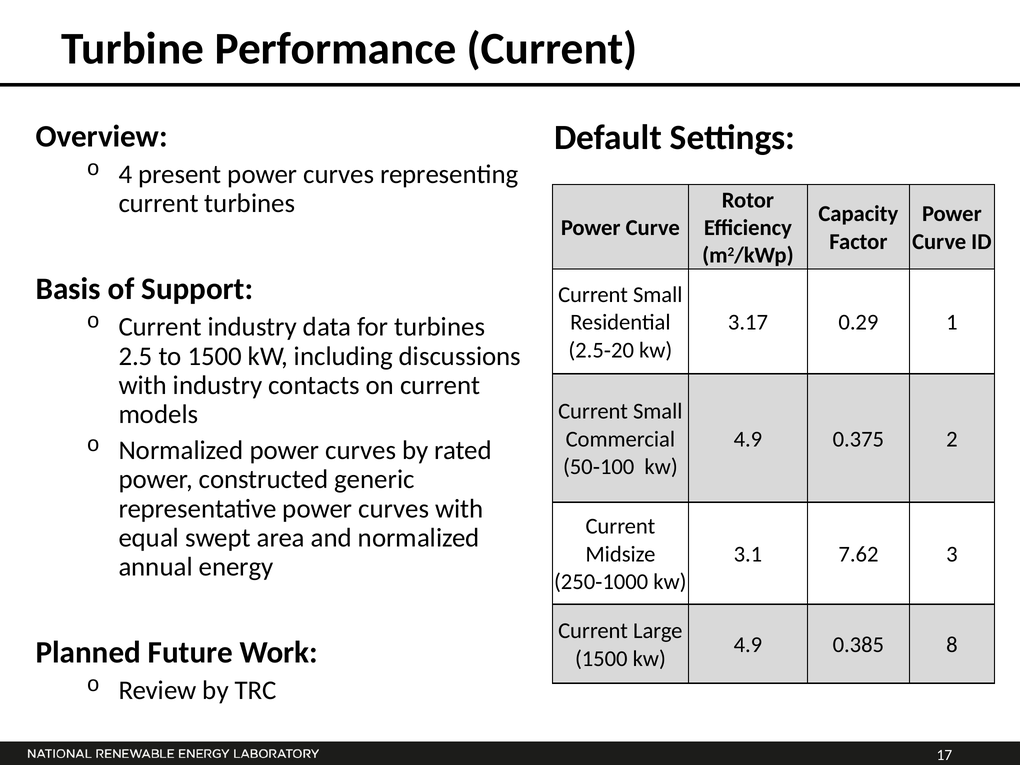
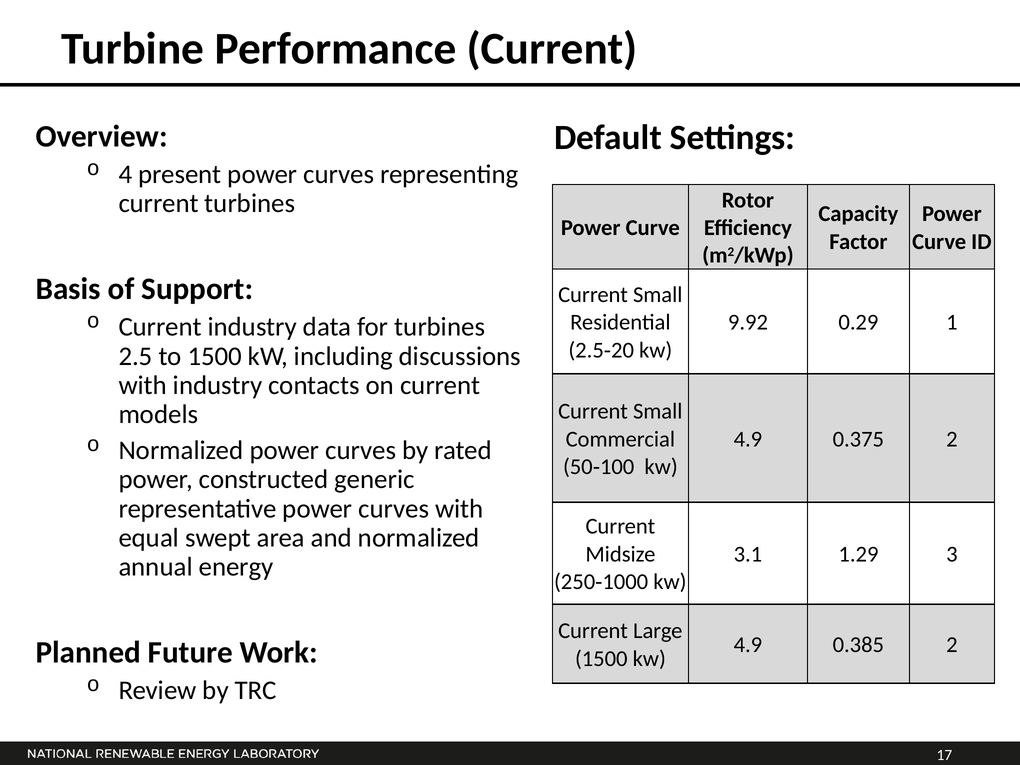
3.17: 3.17 -> 9.92 (748, 322)
7.62: 7.62 -> 1.29 (858, 554)
0.385 8: 8 -> 2 (952, 645)
